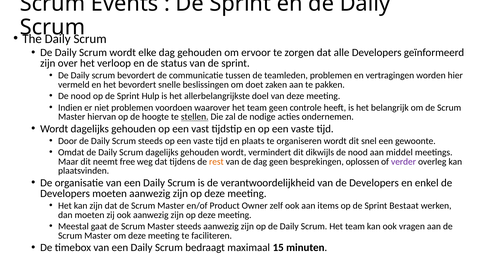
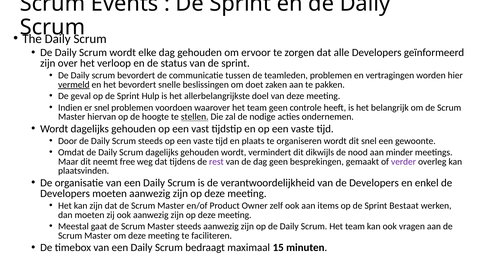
vermeld underline: none -> present (74, 84)
nood: nood -> geval (81, 96)
er niet: niet -> snel (102, 107)
middel: middel -> minder (399, 152)
rest colour: orange -> purple (216, 161)
oplossen: oplossen -> gemaakt (362, 161)
